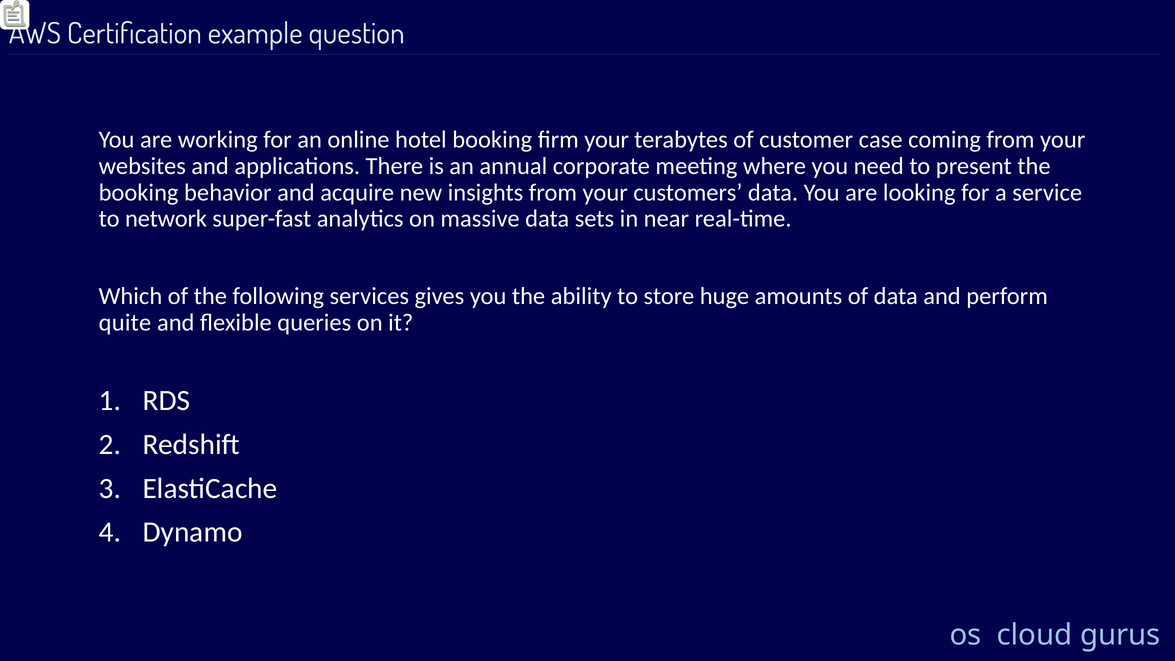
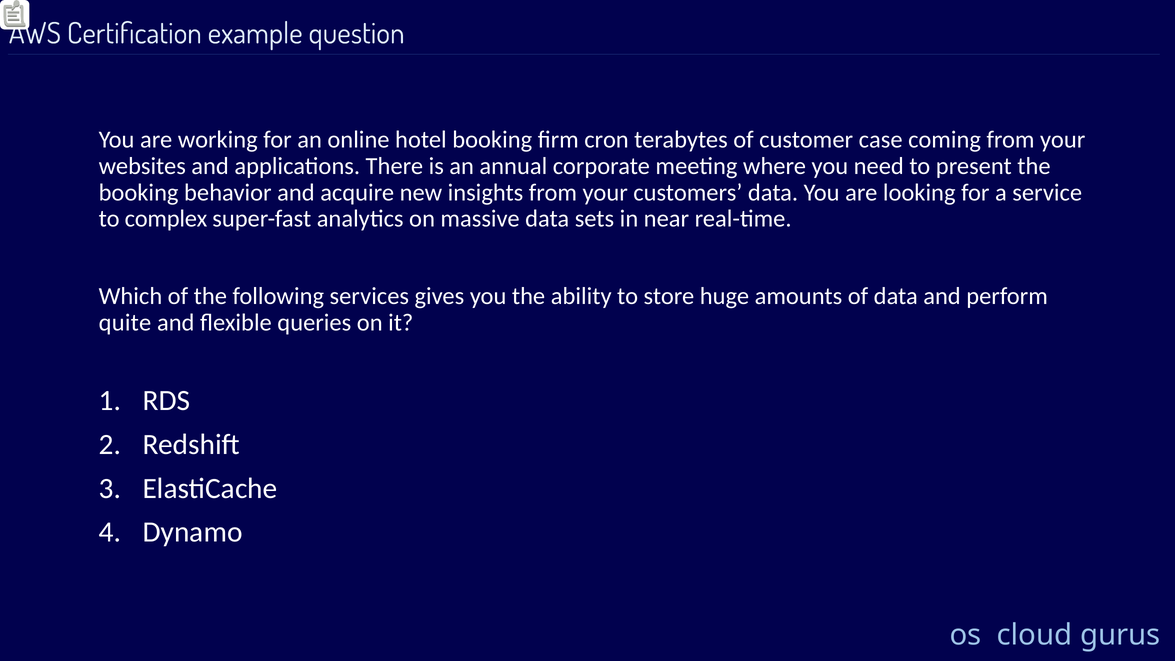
firm your: your -> cron (607, 140)
network: network -> complex (166, 219)
